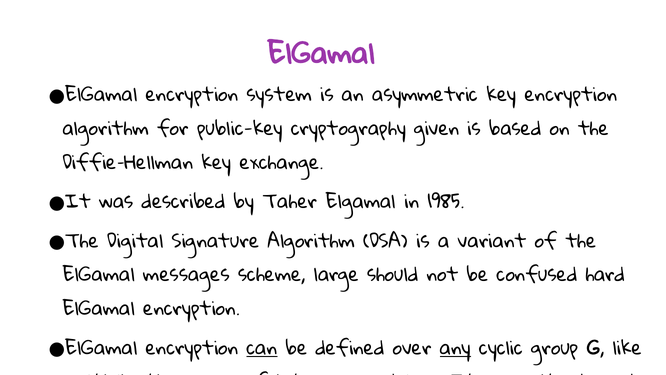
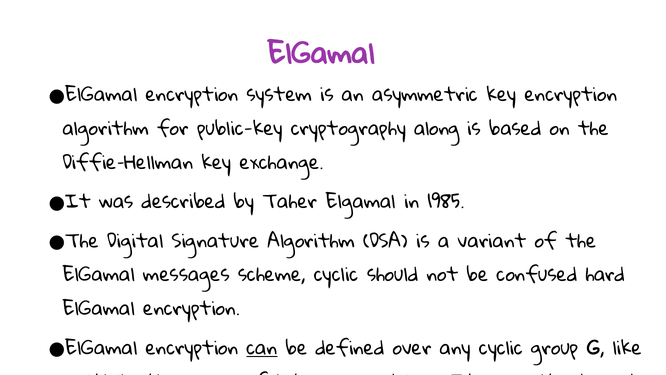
given: given -> along (437, 129)
scheme large: large -> cyclic (336, 275)
any underline: present -> none (455, 348)
